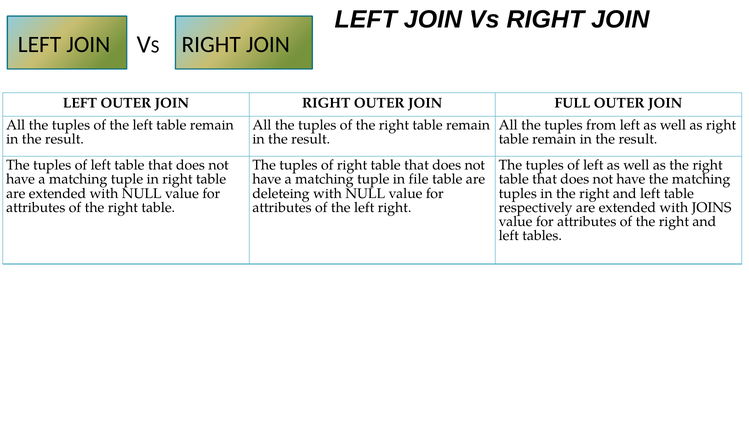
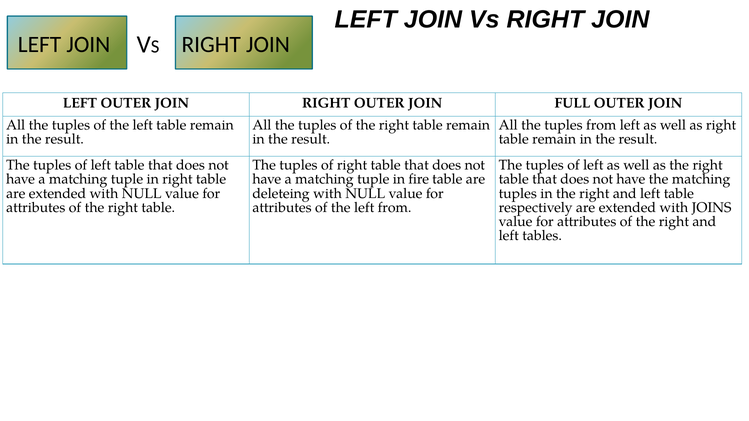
file: file -> fire (419, 179)
left right: right -> from (395, 208)
